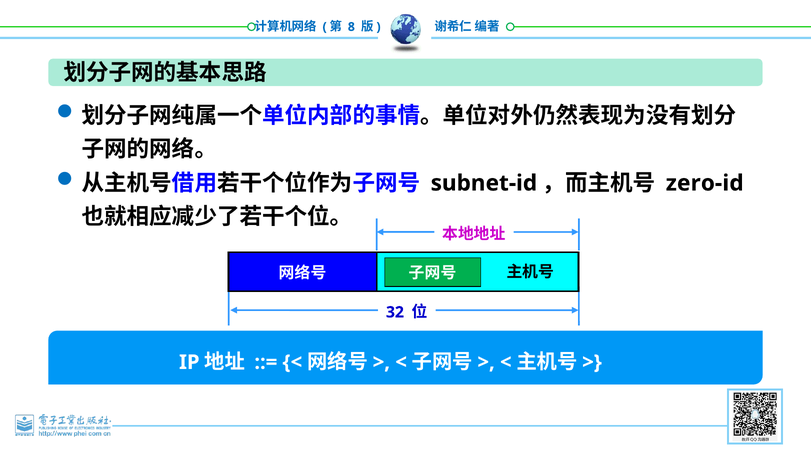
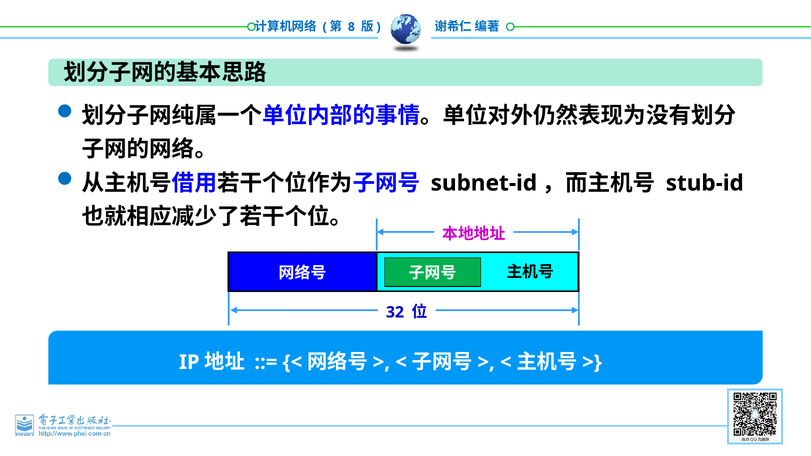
zero-id: zero-id -> stub-id (705, 183)
